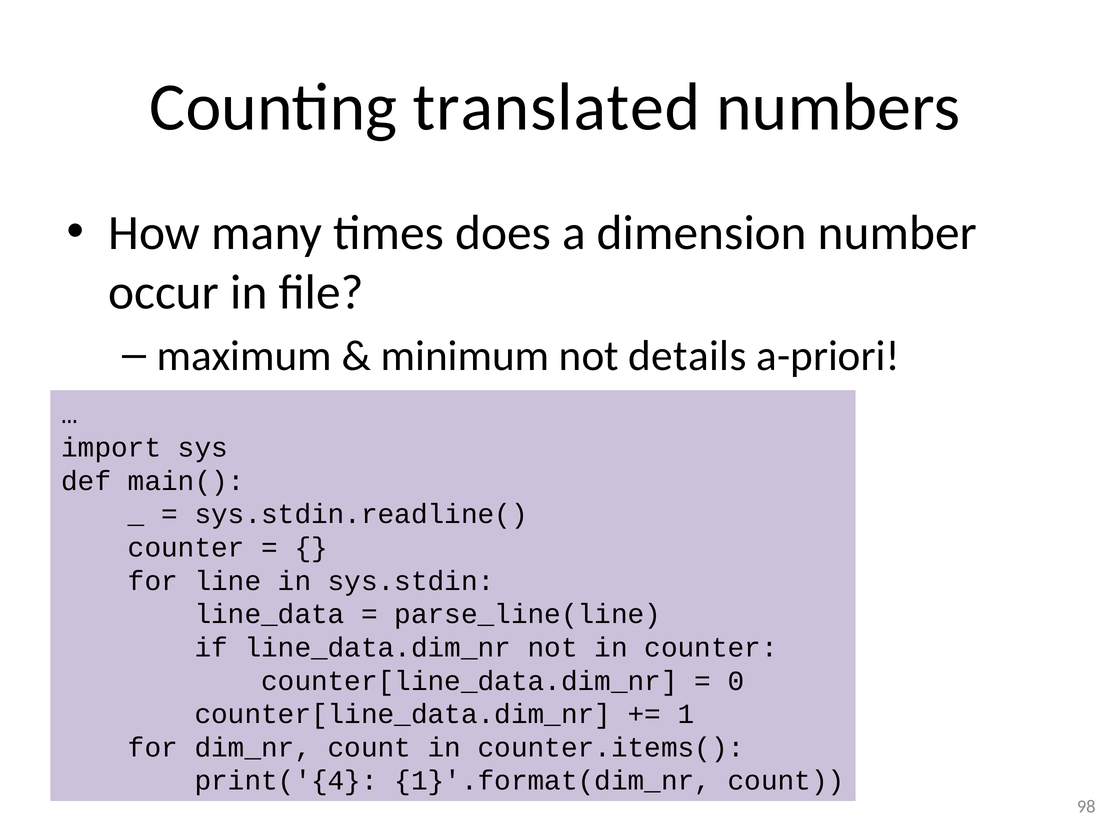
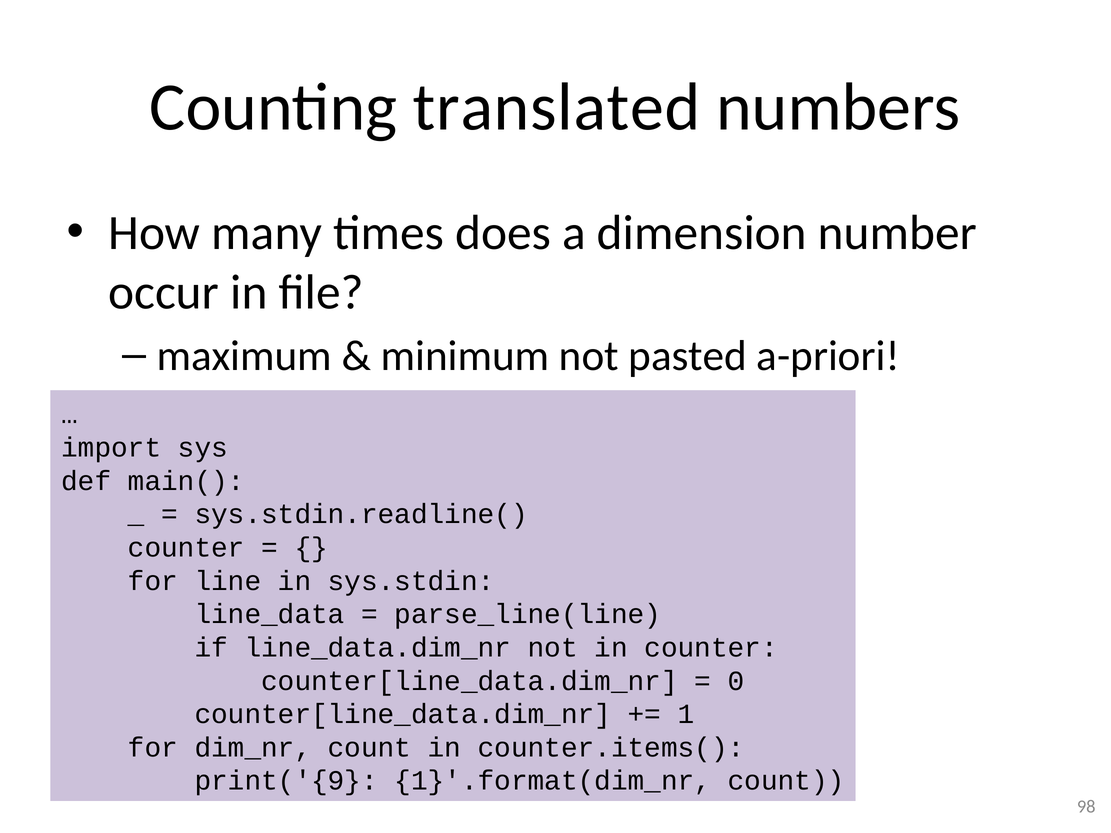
details: details -> pasted (688, 356)
print('{4: print('{4 -> print('{9 (286, 781)
